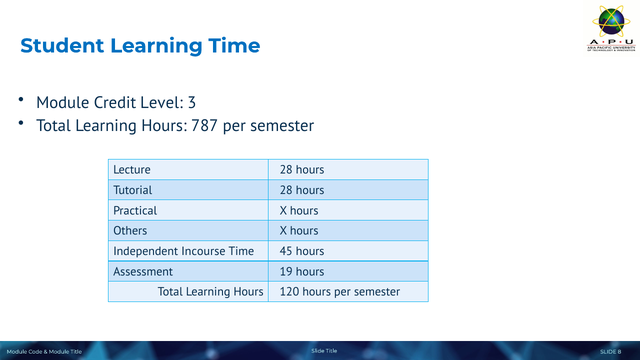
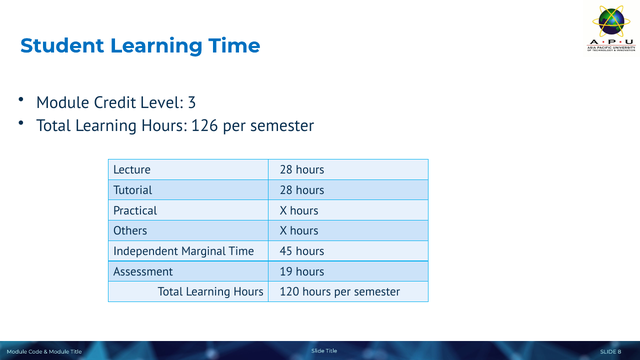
787: 787 -> 126 (205, 126)
Incourse: Incourse -> Marginal (204, 251)
